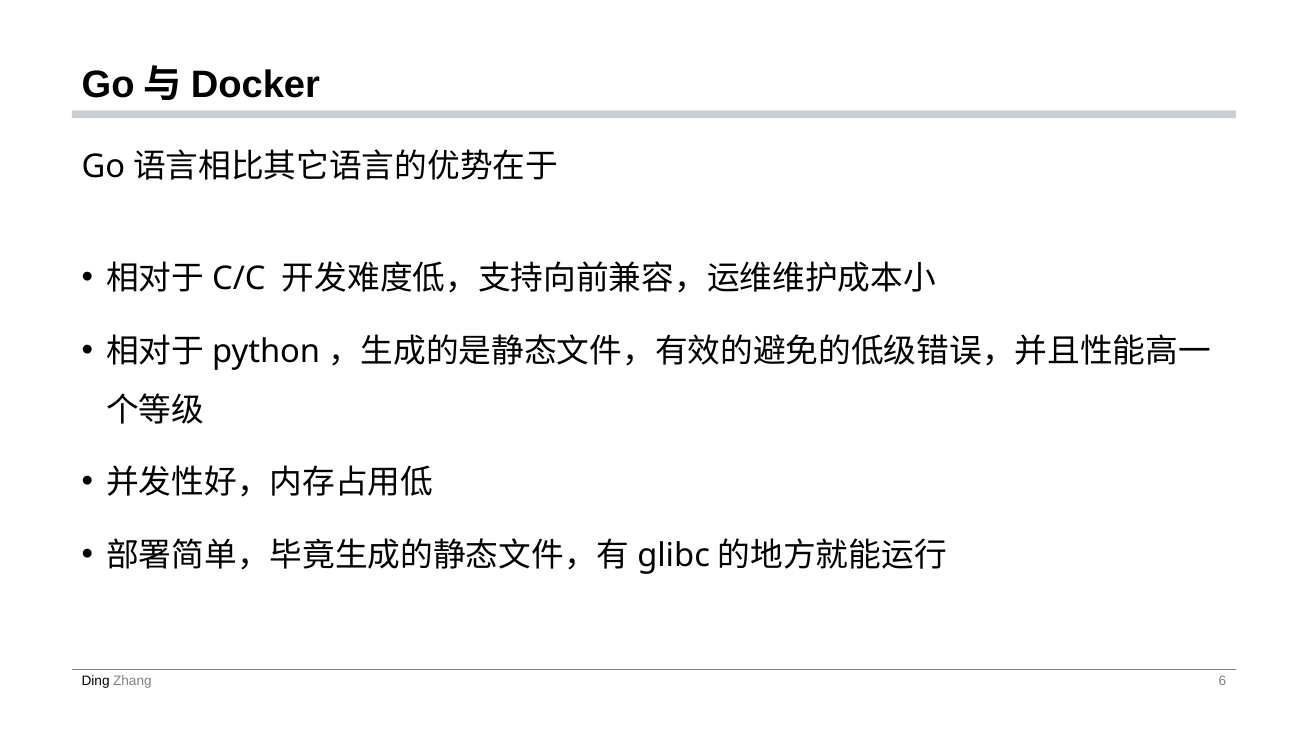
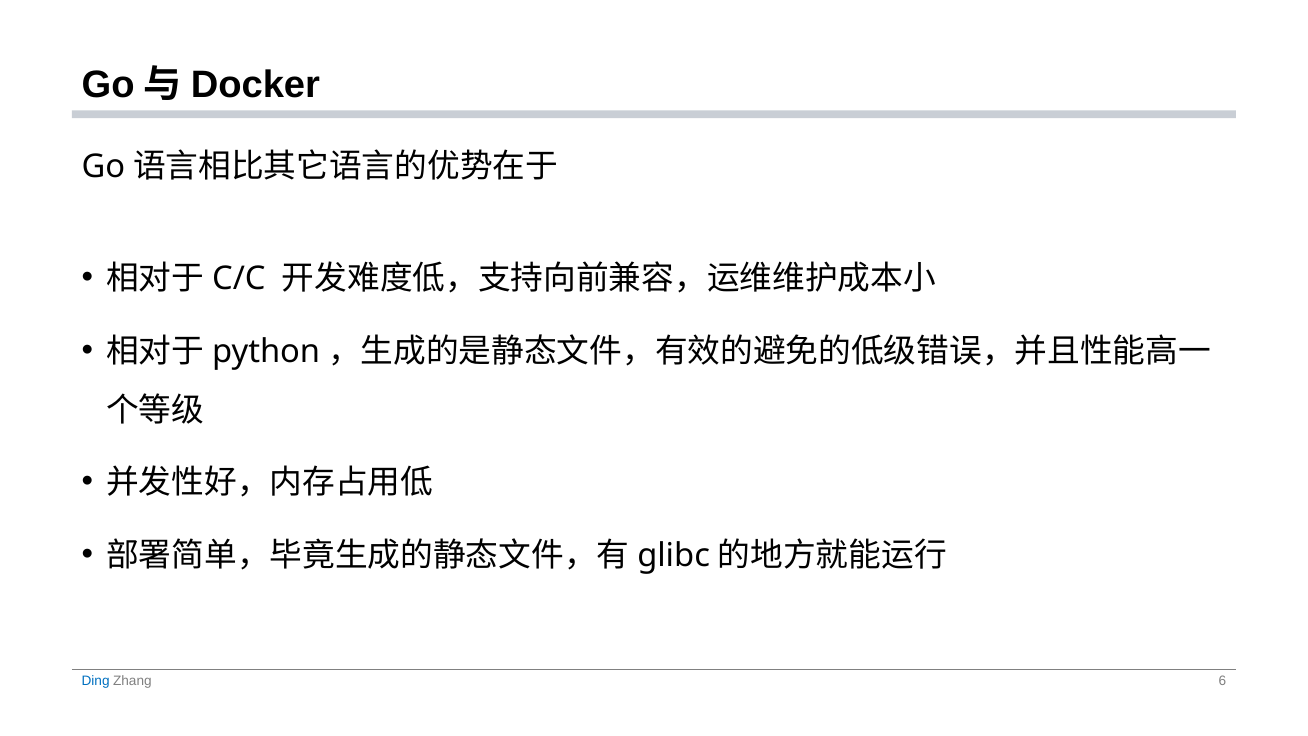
Ding colour: black -> blue (96, 681)
